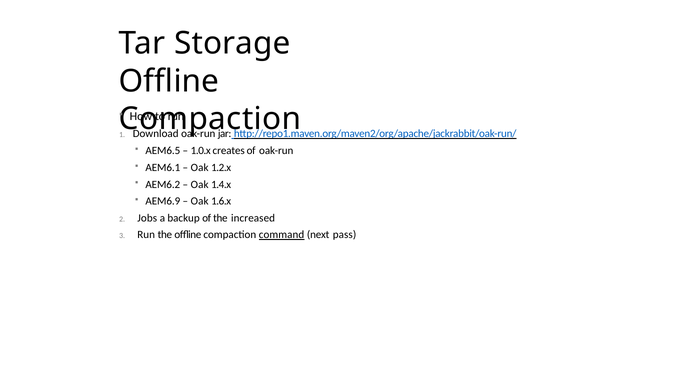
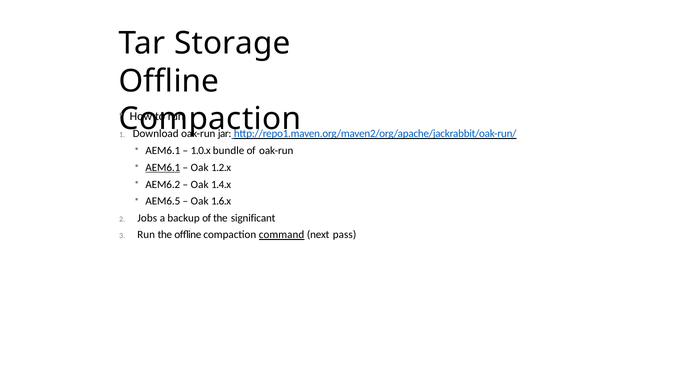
AEM6.5: AEM6.5 -> AEM6.1 (163, 151)
creates: creates -> bundle (229, 151)
AEM6.1 underline: none -> present (163, 168)
AEM6.9: AEM6.9 -> AEM6.5 (163, 201)
increased: increased -> significant (253, 218)
